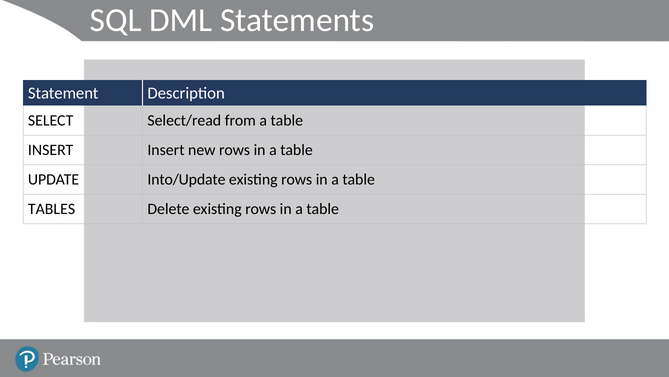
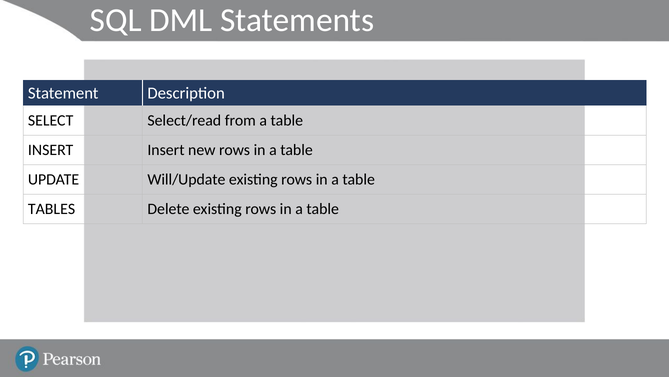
Into/Update: Into/Update -> Will/Update (186, 179)
